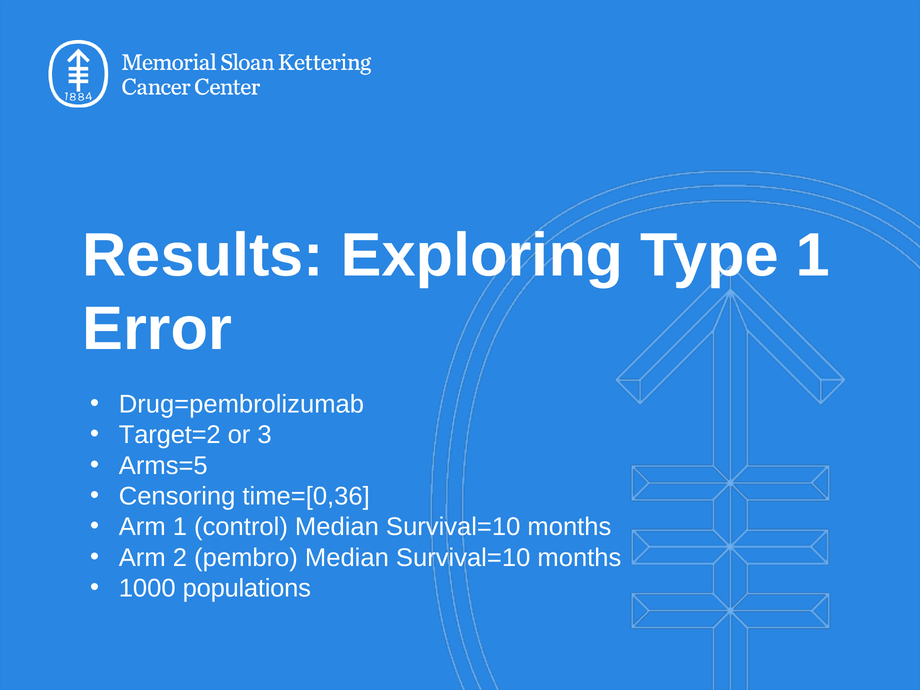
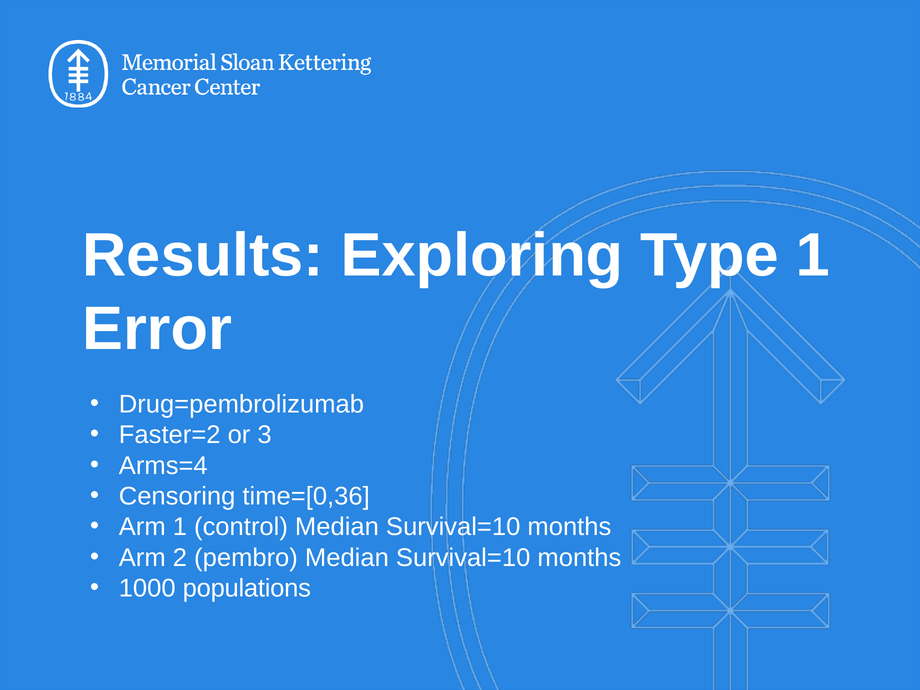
Target=2: Target=2 -> Faster=2 (170, 435)
Arms=5: Arms=5 -> Arms=4 (163, 466)
